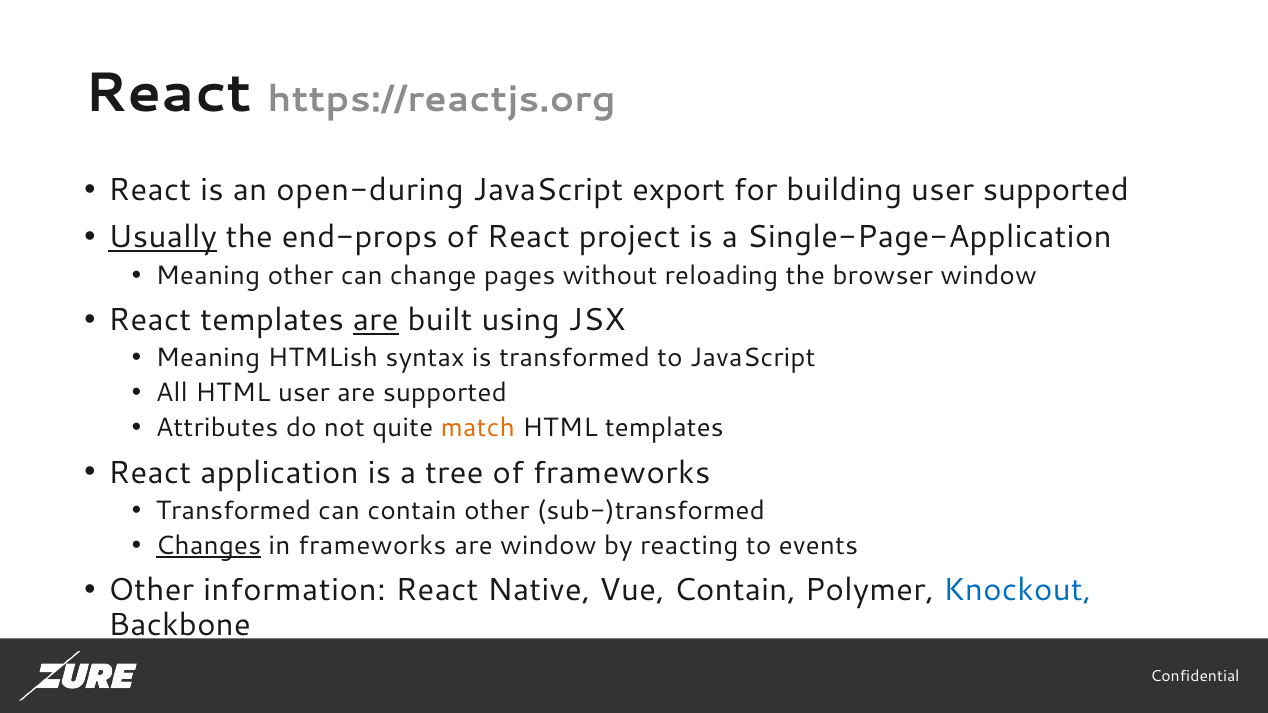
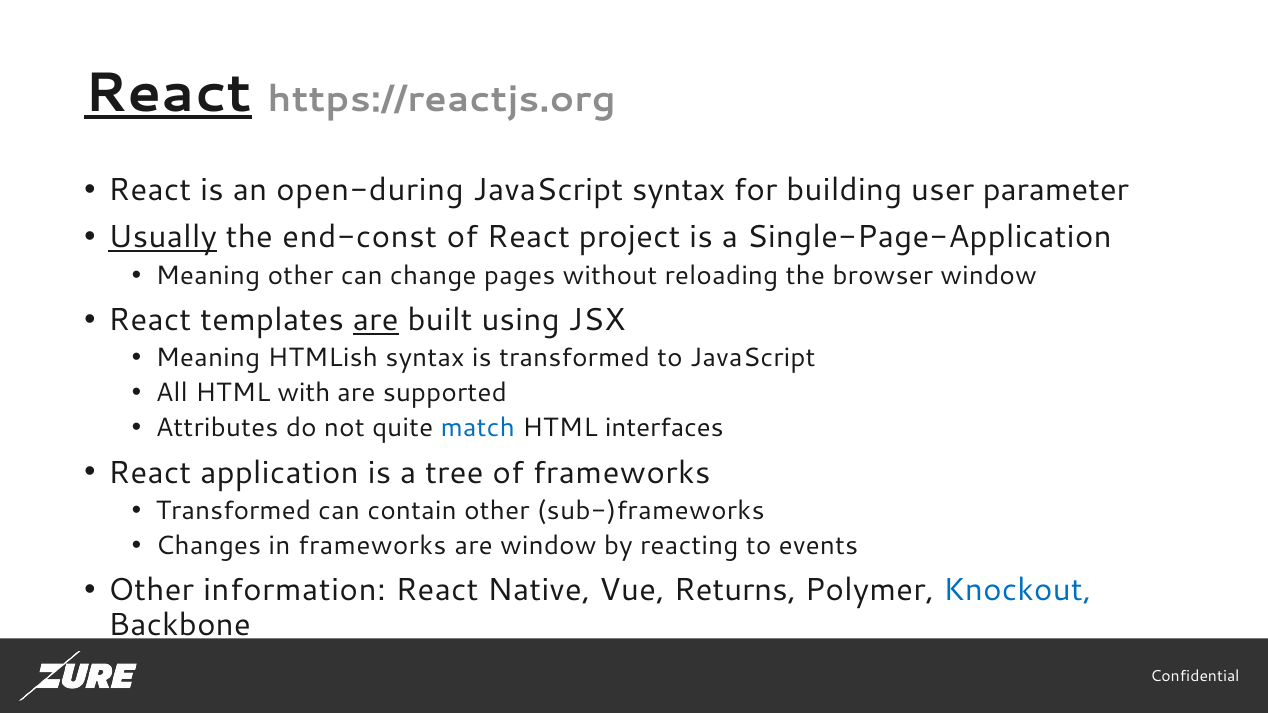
React underline: none -> present (168, 93)
JavaScript export: export -> syntax (679, 190)
user supported: supported -> parameter (1056, 190)
end-props: end-props -> end-const (360, 238)
HTML user: user -> with (304, 393)
match colour: orange -> blue (478, 428)
HTML templates: templates -> interfaces (664, 428)
sub-)transformed: sub-)transformed -> sub-)frameworks (651, 511)
Changes underline: present -> none (209, 546)
Vue Contain: Contain -> Returns (735, 591)
